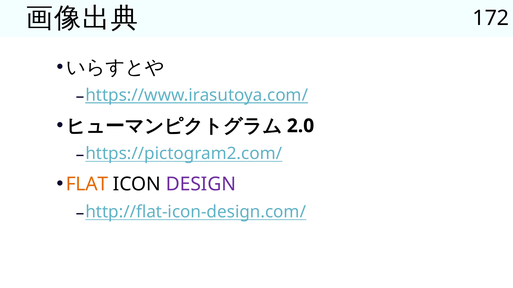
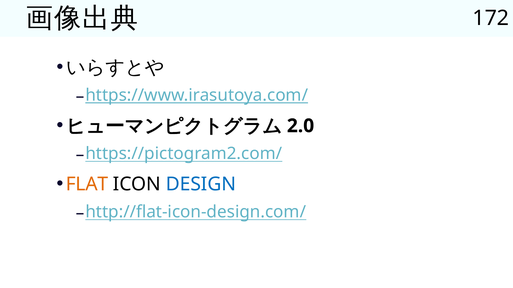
DESIGN colour: purple -> blue (201, 185)
